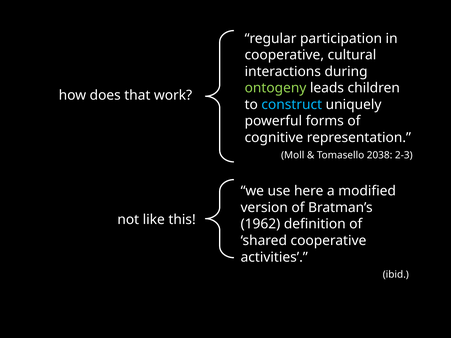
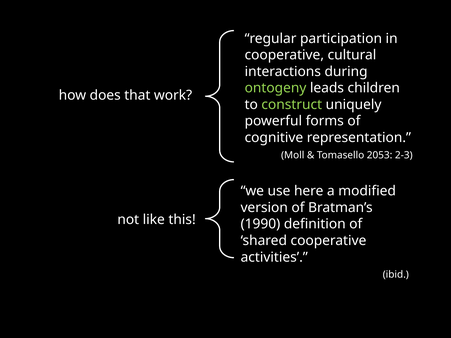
construct colour: light blue -> light green (292, 105)
2038: 2038 -> 2053 (380, 155)
1962: 1962 -> 1990 (260, 224)
